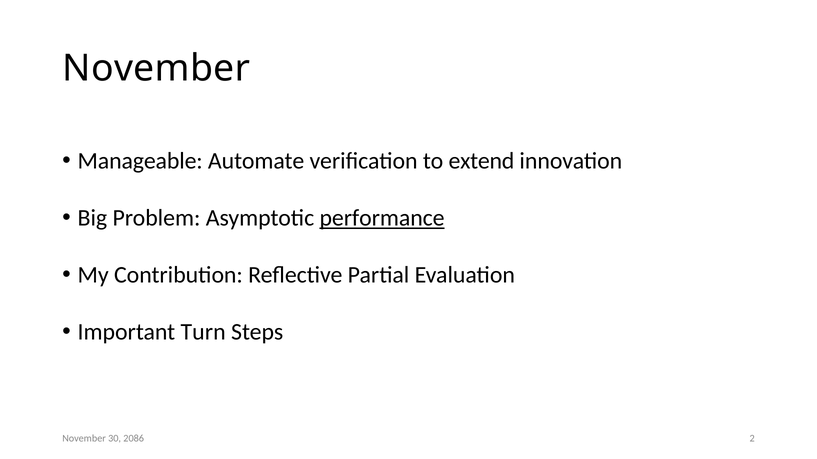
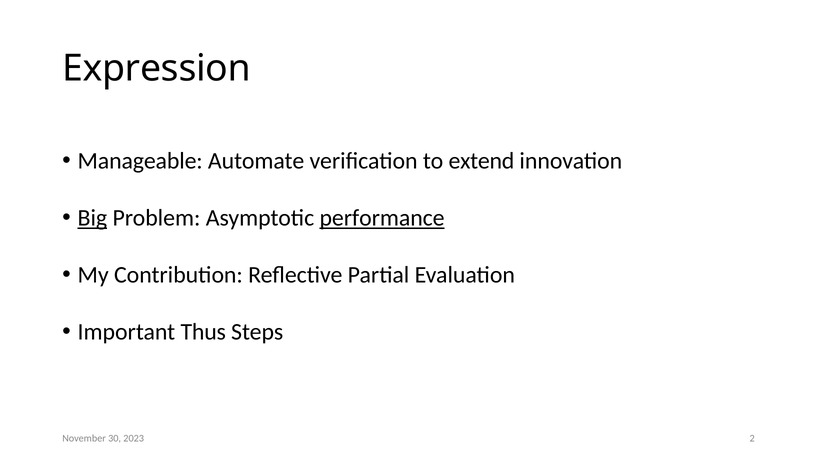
November: November -> Expression (157, 69)
Big underline: none -> present (92, 218)
Turn: Turn -> Thus (203, 332)
2086: 2086 -> 2023 (134, 439)
